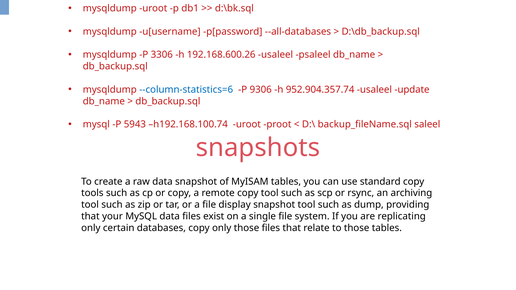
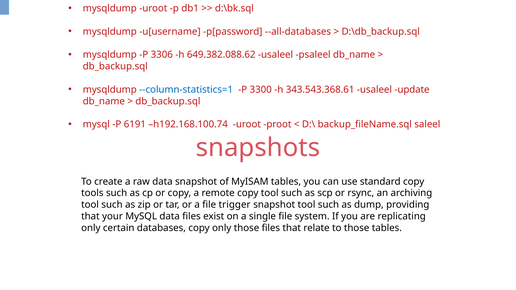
192.168.600.26: 192.168.600.26 -> 649.382.088.62 (221, 55)
--column-statistics=6: --column-statistics=6 -> --column-statistics=1 (186, 90)
9306: 9306 -> 3300 (261, 90)
952.904.357.74: 952.904.357.74 -> 343.543.368.61 (320, 90)
5943: 5943 -> 6191 (135, 124)
display: display -> trigger (235, 205)
